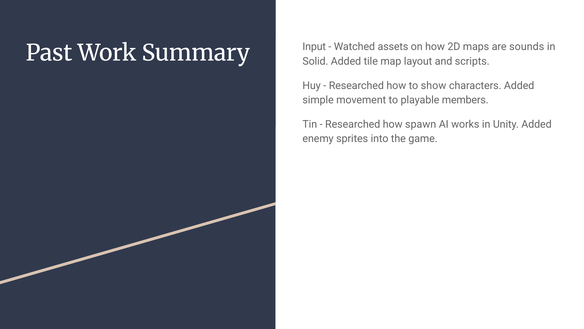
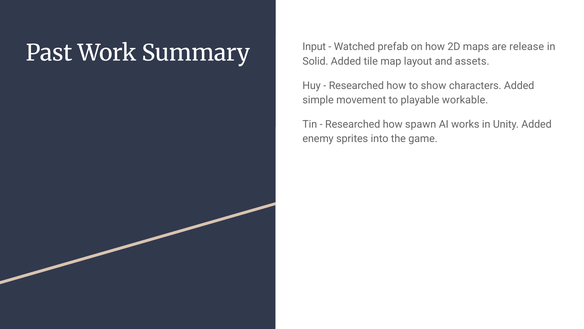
assets: assets -> prefab (393, 47)
sounds: sounds -> release (527, 47)
scripts: scripts -> assets (472, 61)
members: members -> workable (465, 100)
